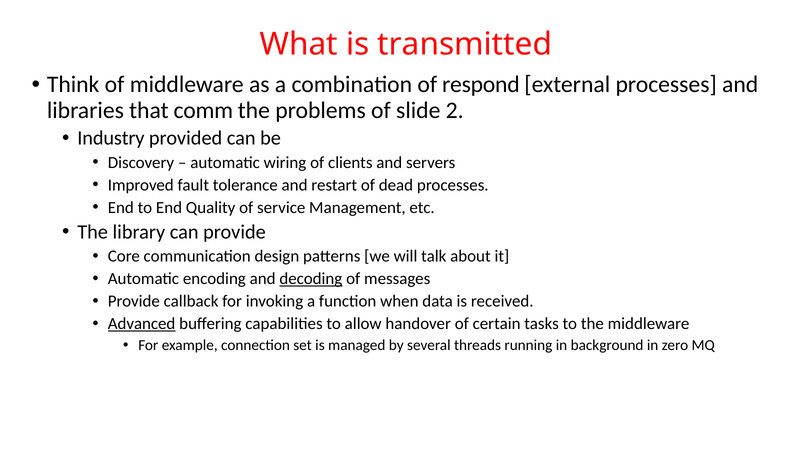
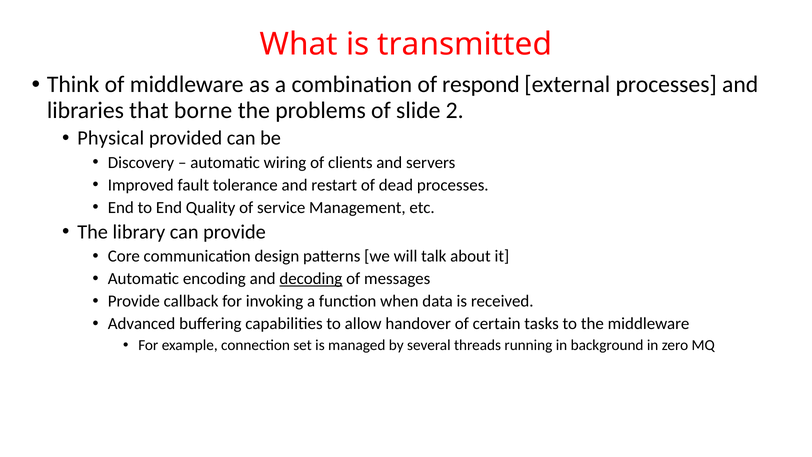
comm: comm -> borne (203, 110)
Industry: Industry -> Physical (111, 138)
Advanced underline: present -> none (142, 324)
